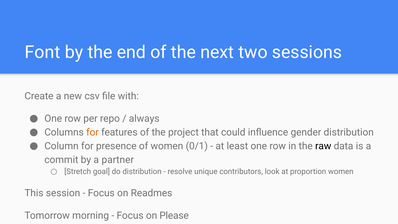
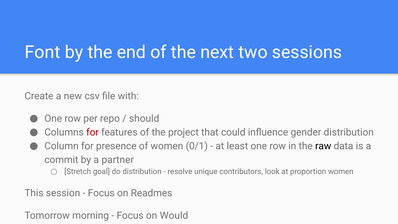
always: always -> should (144, 119)
for colour: orange -> red (92, 132)
Please: Please -> Would (174, 216)
